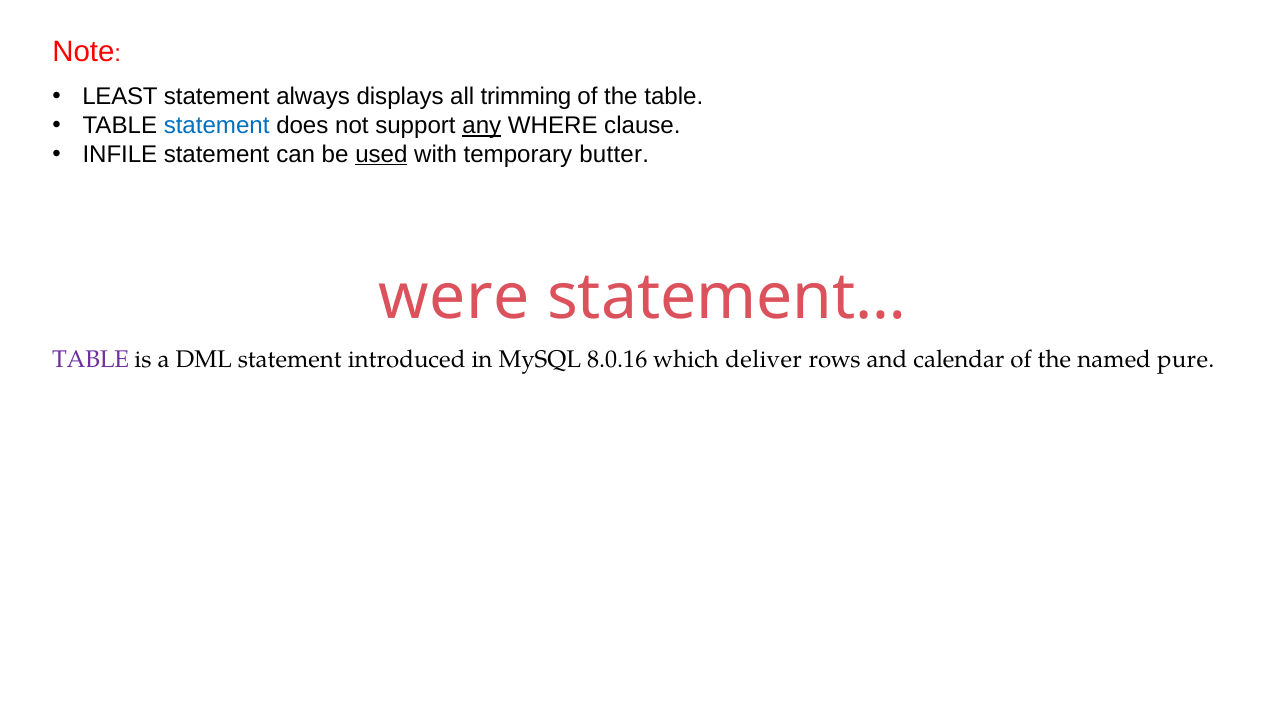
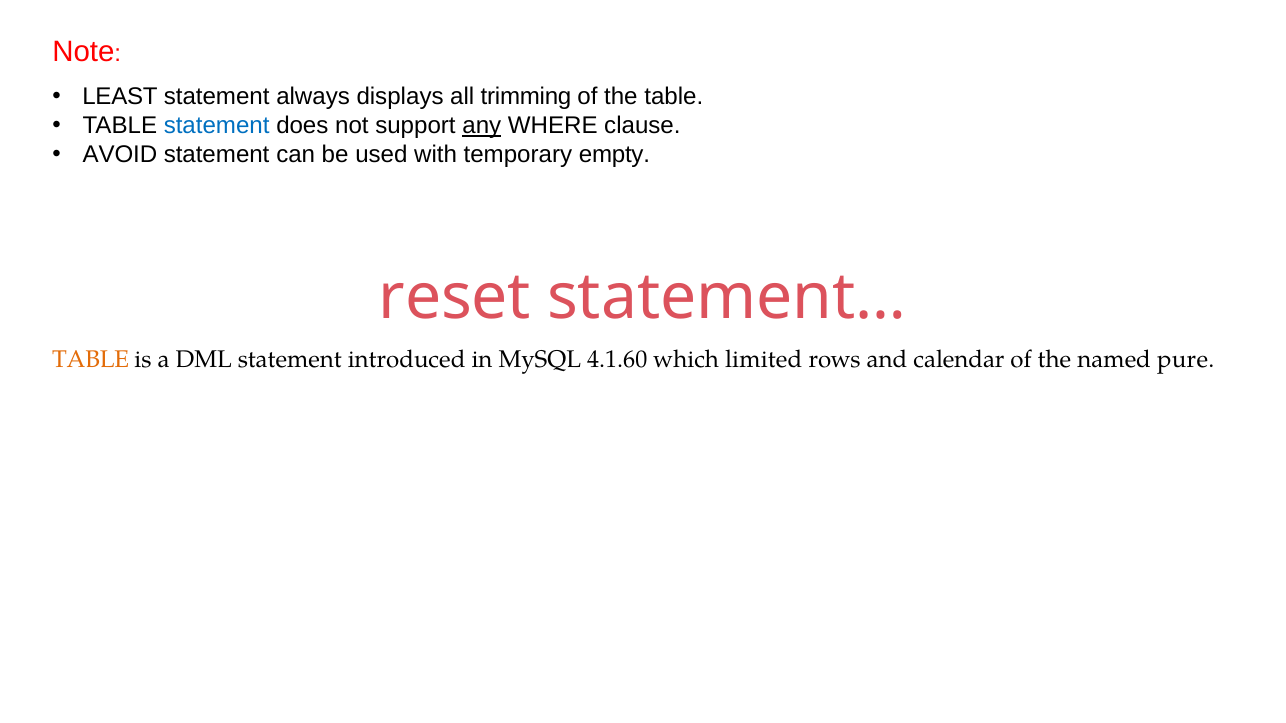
INFILE: INFILE -> AVOID (120, 154)
used underline: present -> none (381, 154)
butter: butter -> empty (614, 154)
were: were -> reset (455, 297)
TABLE colour: purple -> orange (91, 360)
8.0.16: 8.0.16 -> 4.1.60 (617, 360)
deliver: deliver -> limited (764, 360)
